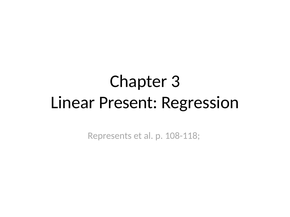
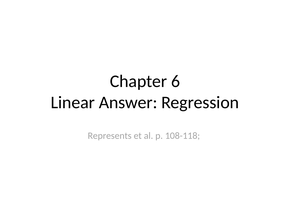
3: 3 -> 6 (176, 81)
Present: Present -> Answer (128, 103)
